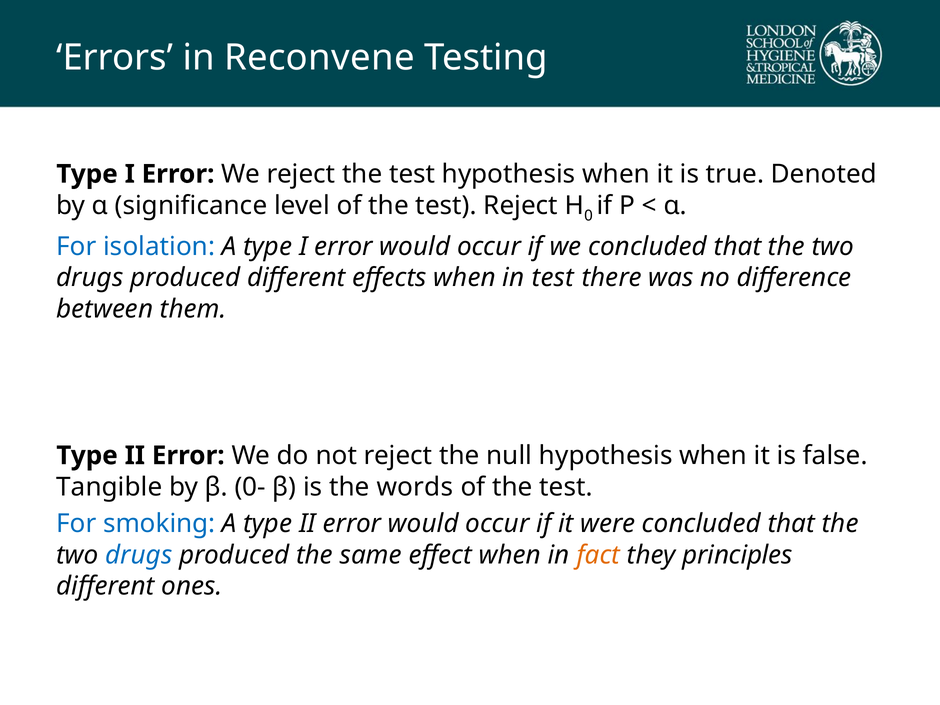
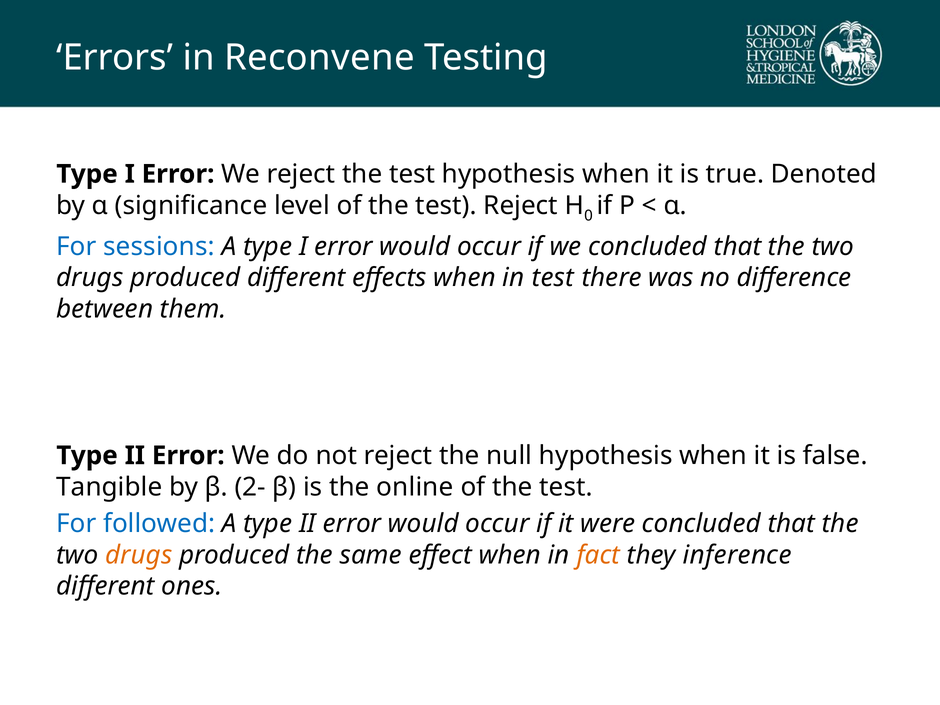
isolation: isolation -> sessions (159, 246)
0-: 0- -> 2- (250, 487)
words: words -> online (415, 487)
smoking: smoking -> followed (159, 524)
drugs colour: blue -> orange (139, 555)
principles: principles -> inference (737, 555)
